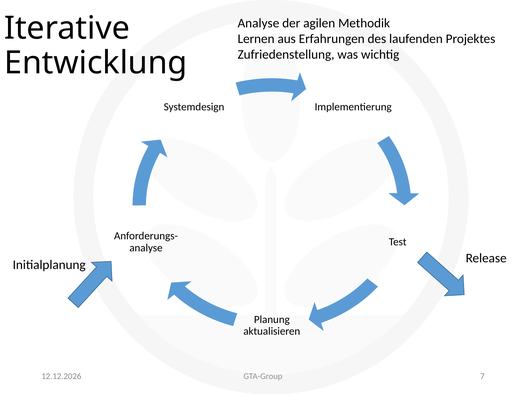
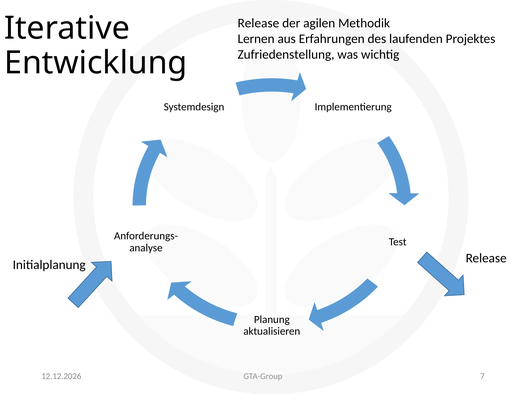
Analyse: Analyse -> Release (258, 23)
